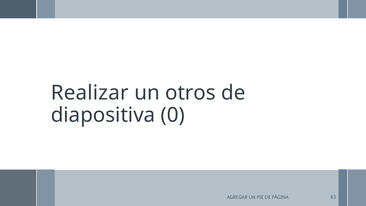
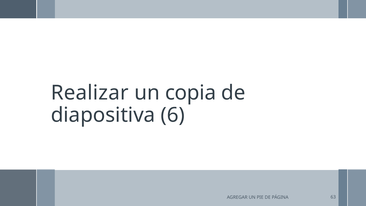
otros: otros -> copia (191, 93)
0: 0 -> 6 (173, 115)
